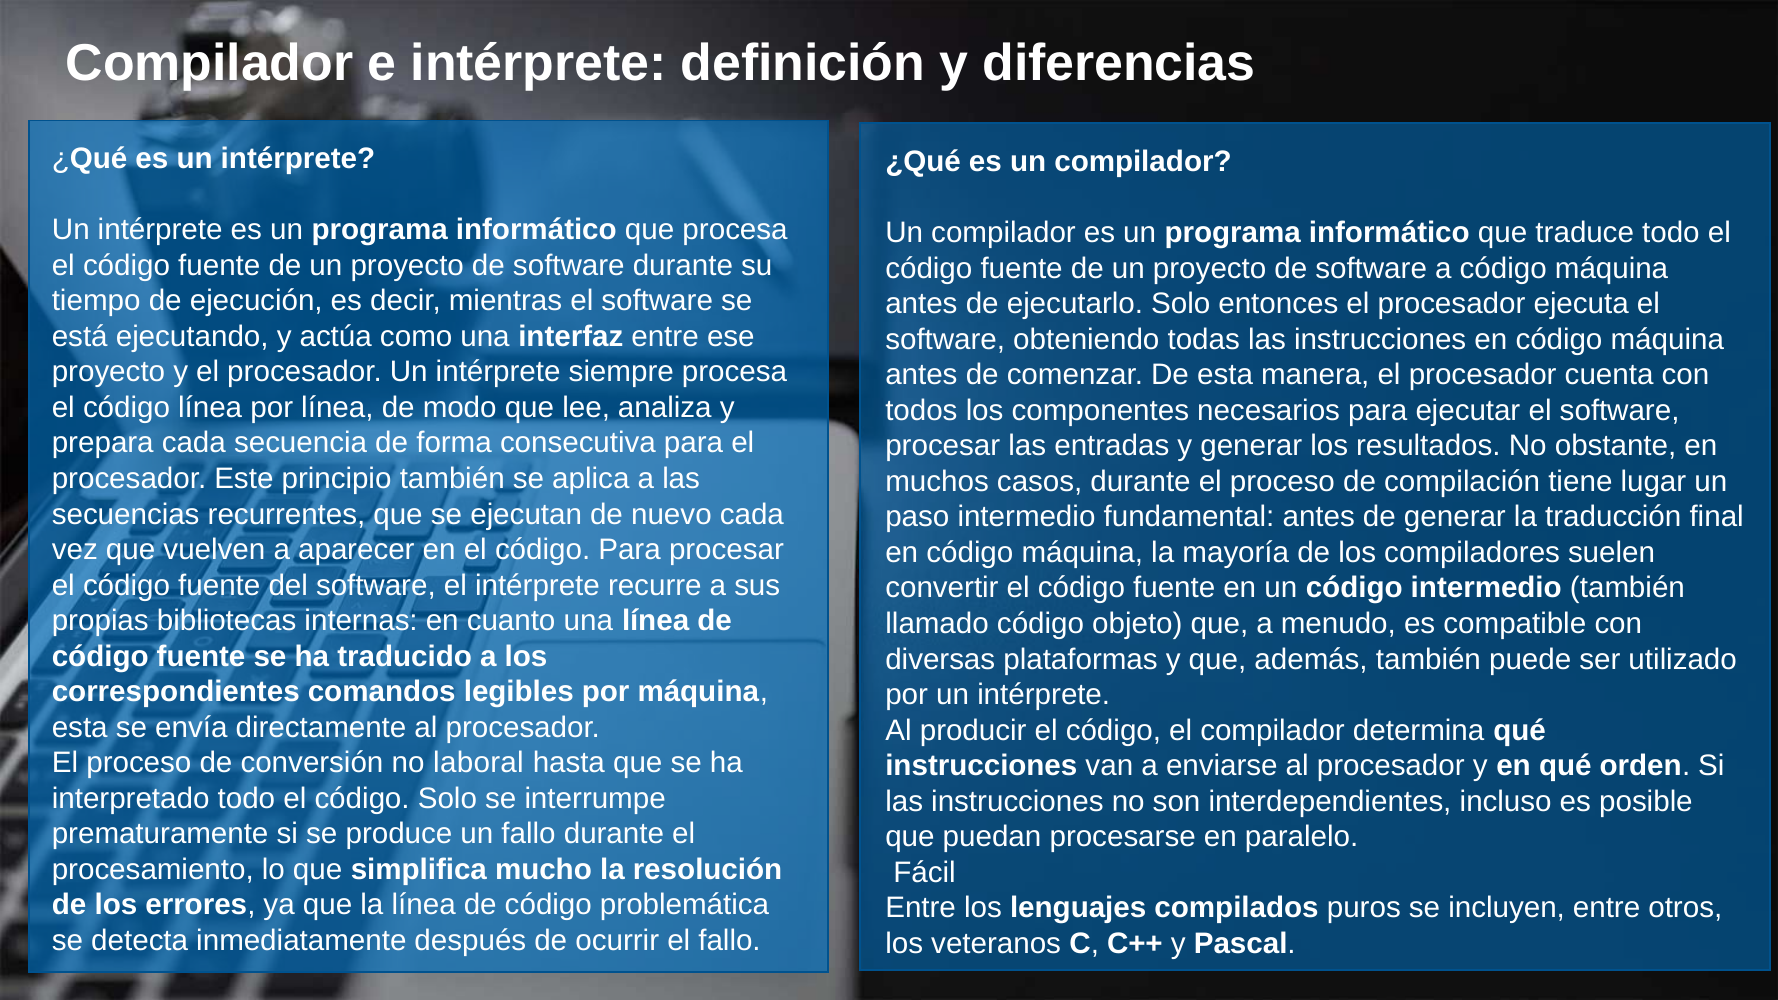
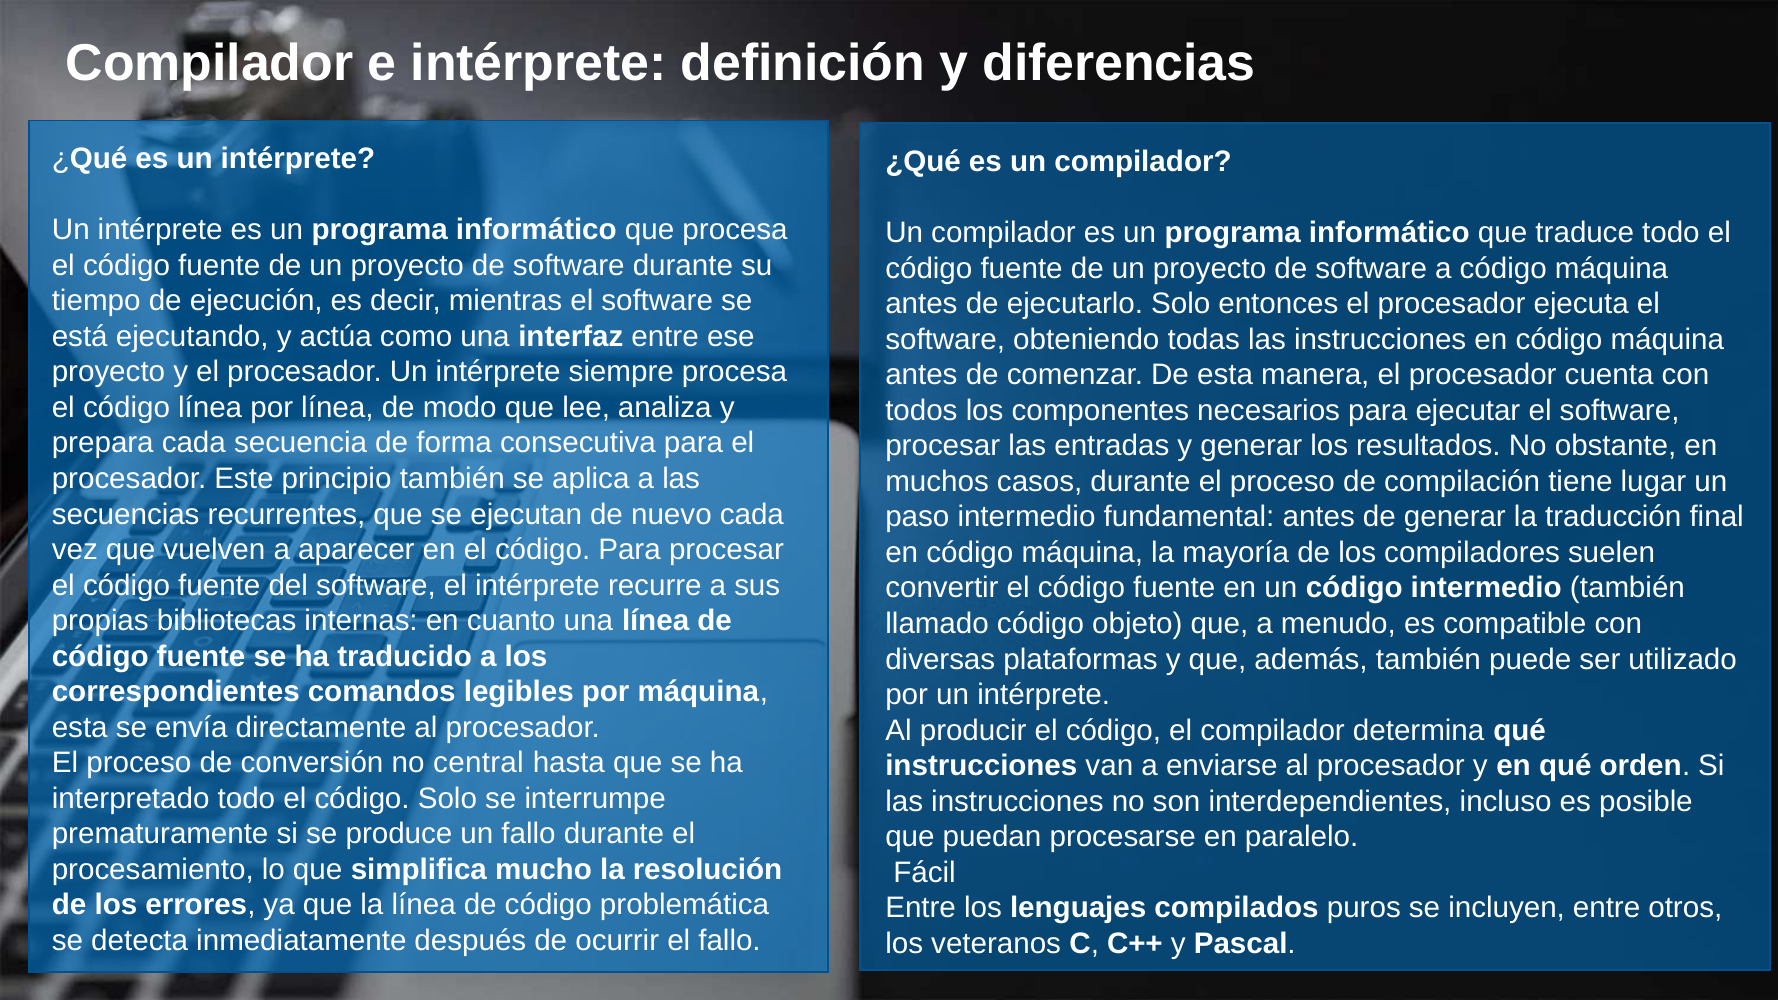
laboral: laboral -> central (479, 763)
